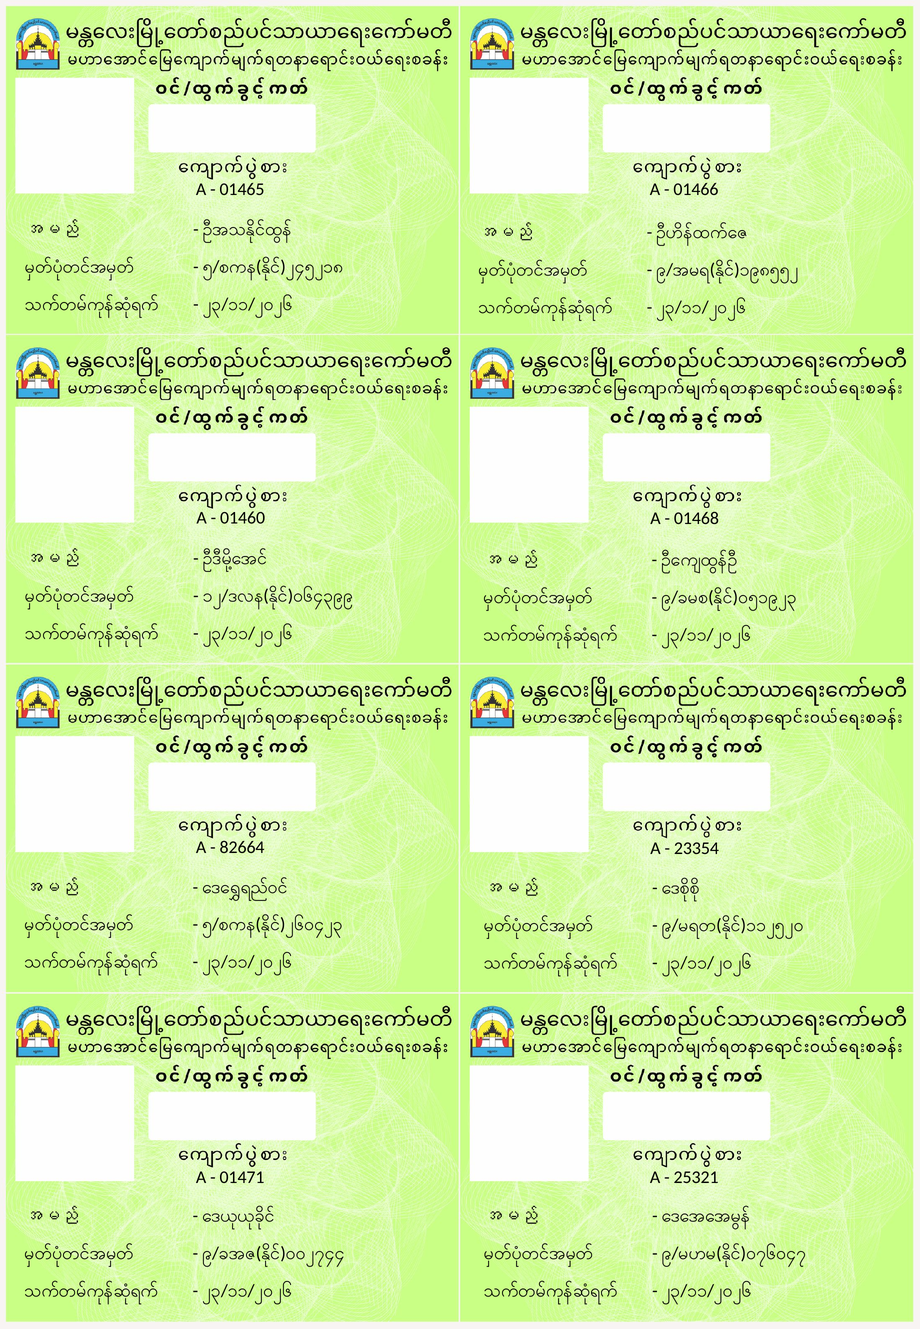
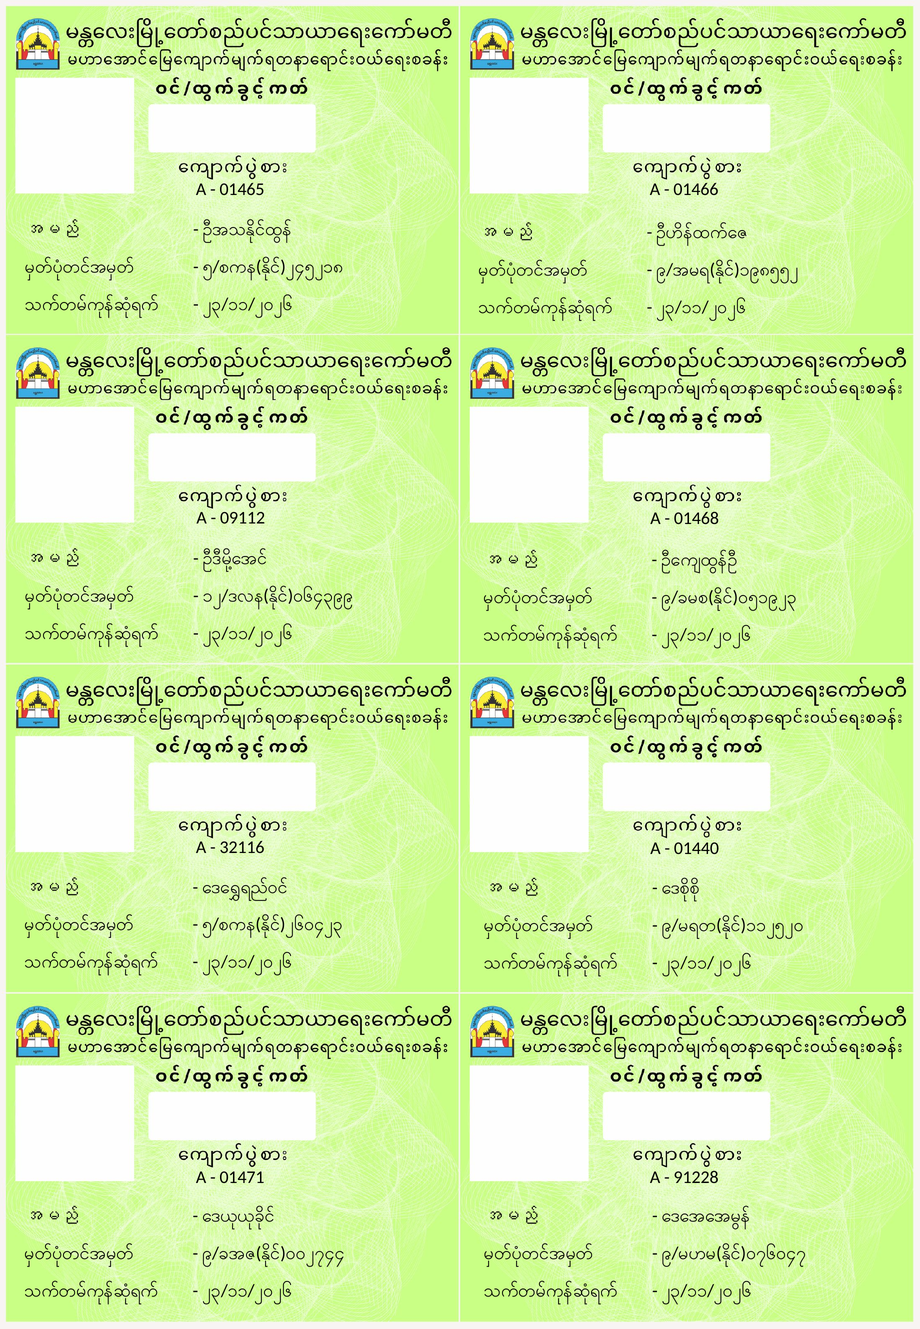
01460: 01460 -> 09112 (243, 518)
82664: 82664 -> 32116 (242, 847)
23354: 23354 -> 01440 (696, 848)
25321: 25321 -> 91228 (696, 1177)
